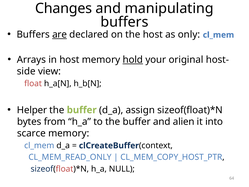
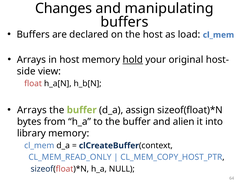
are underline: present -> none (60, 34)
only: only -> load (189, 34)
Helper: Helper -> Arrays (32, 110)
scarce: scarce -> library (32, 133)
